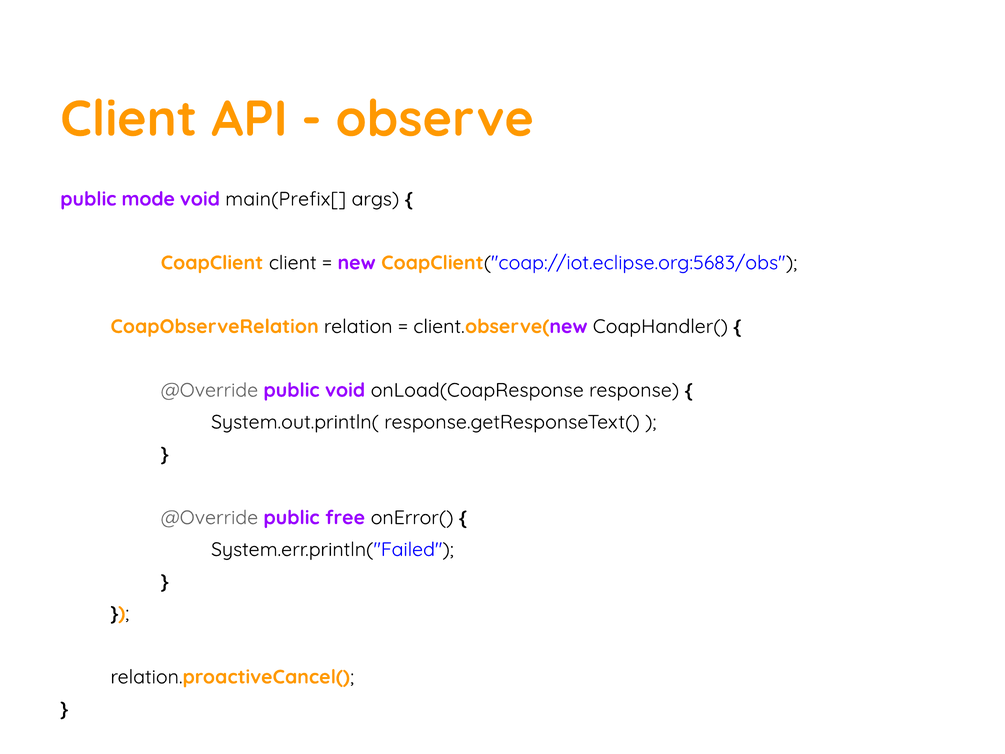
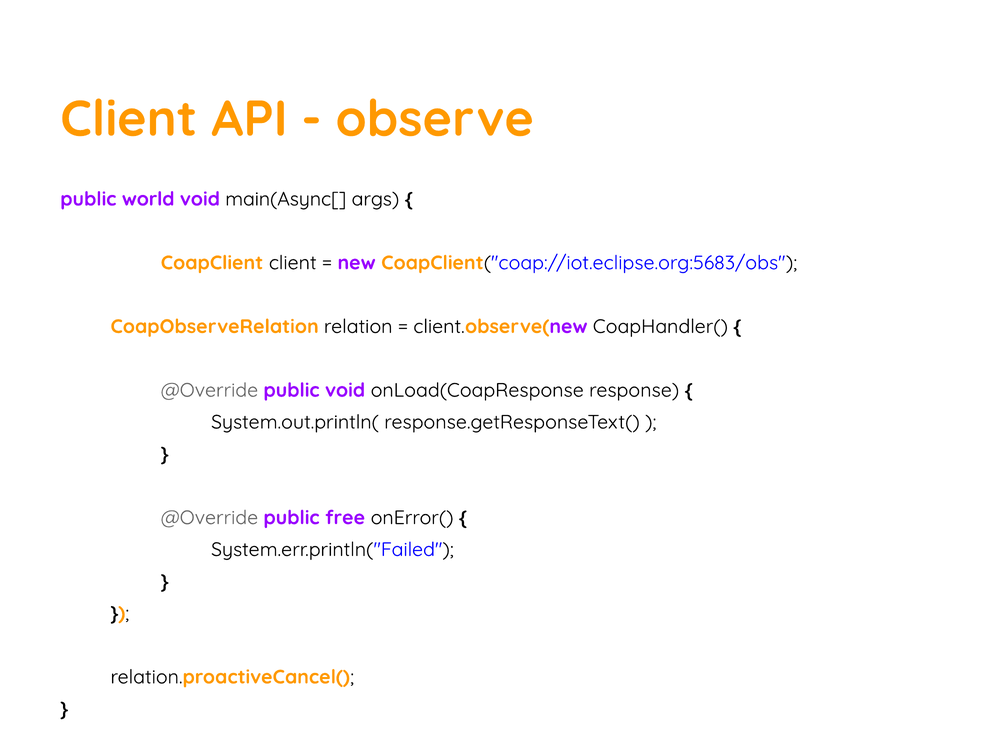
mode: mode -> world (148, 199)
main(Prefix[: main(Prefix[ -> main(Async[ (286, 199)
